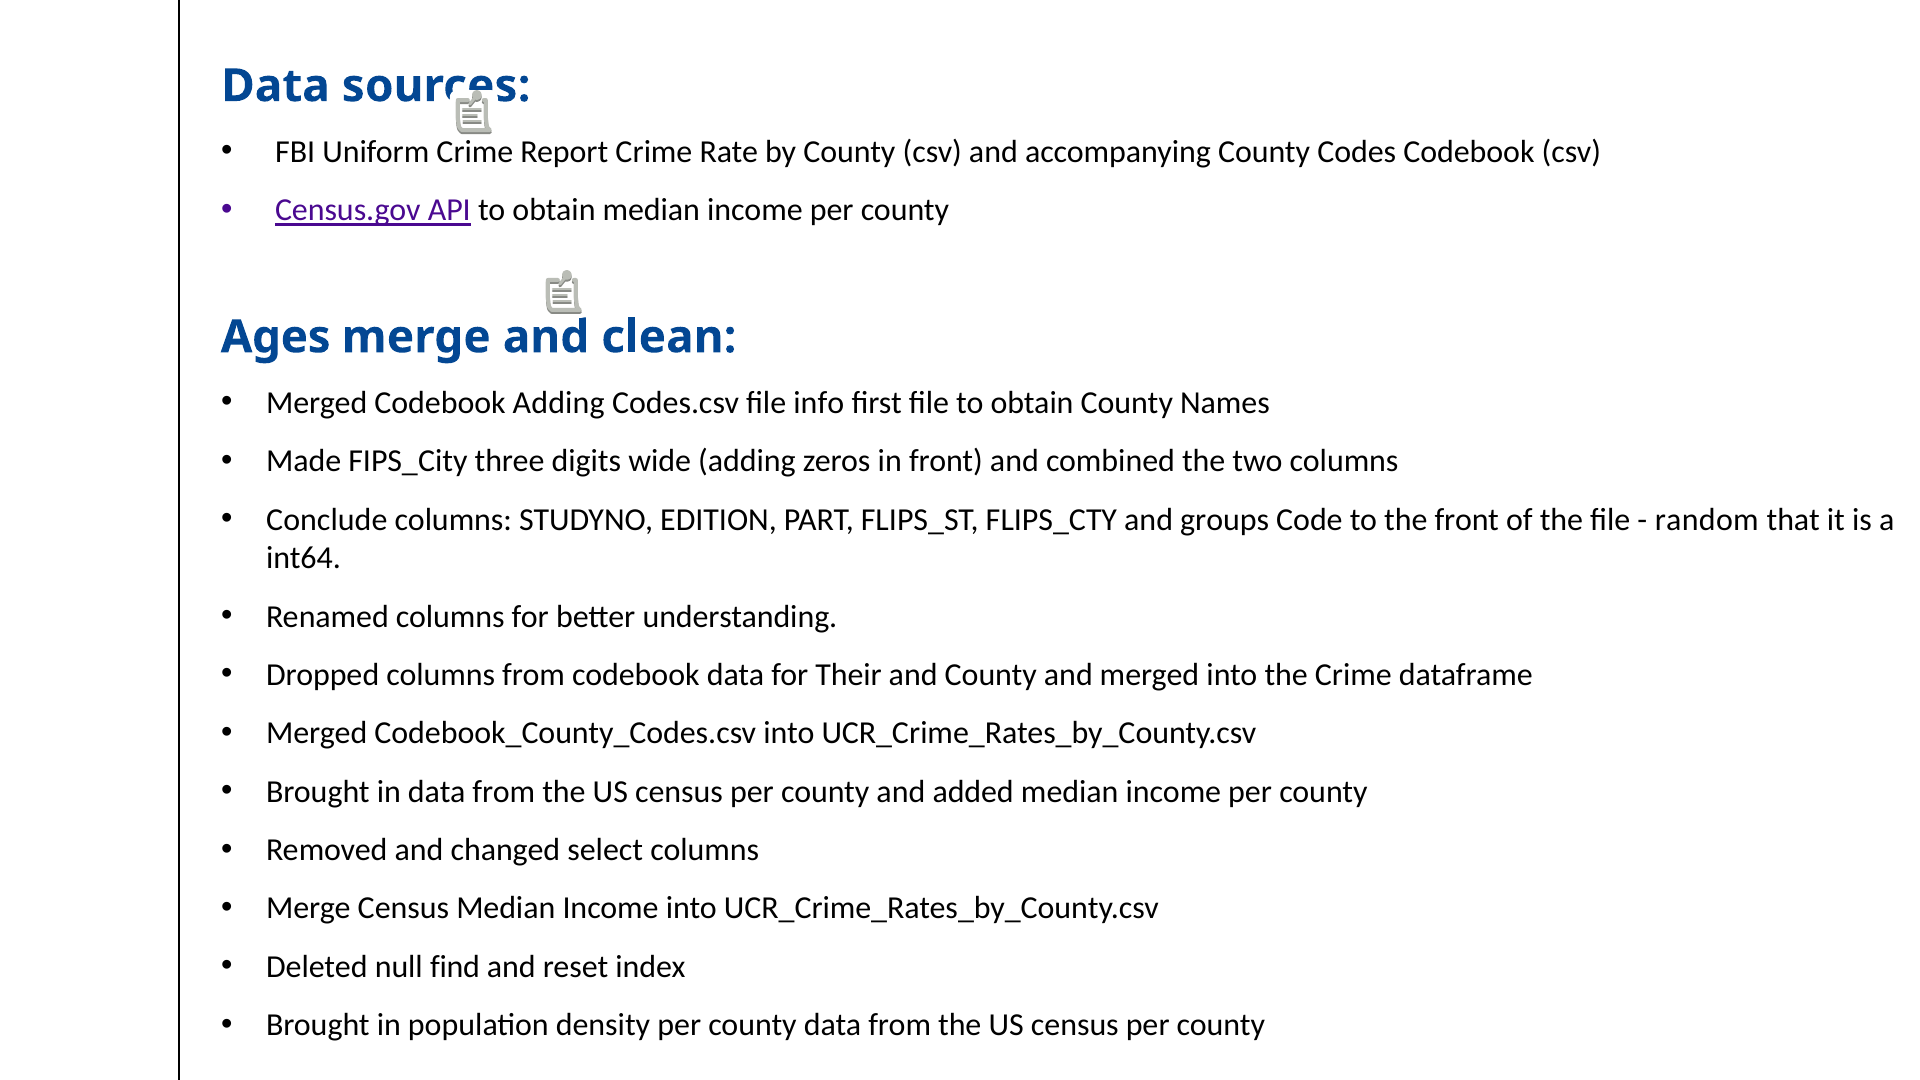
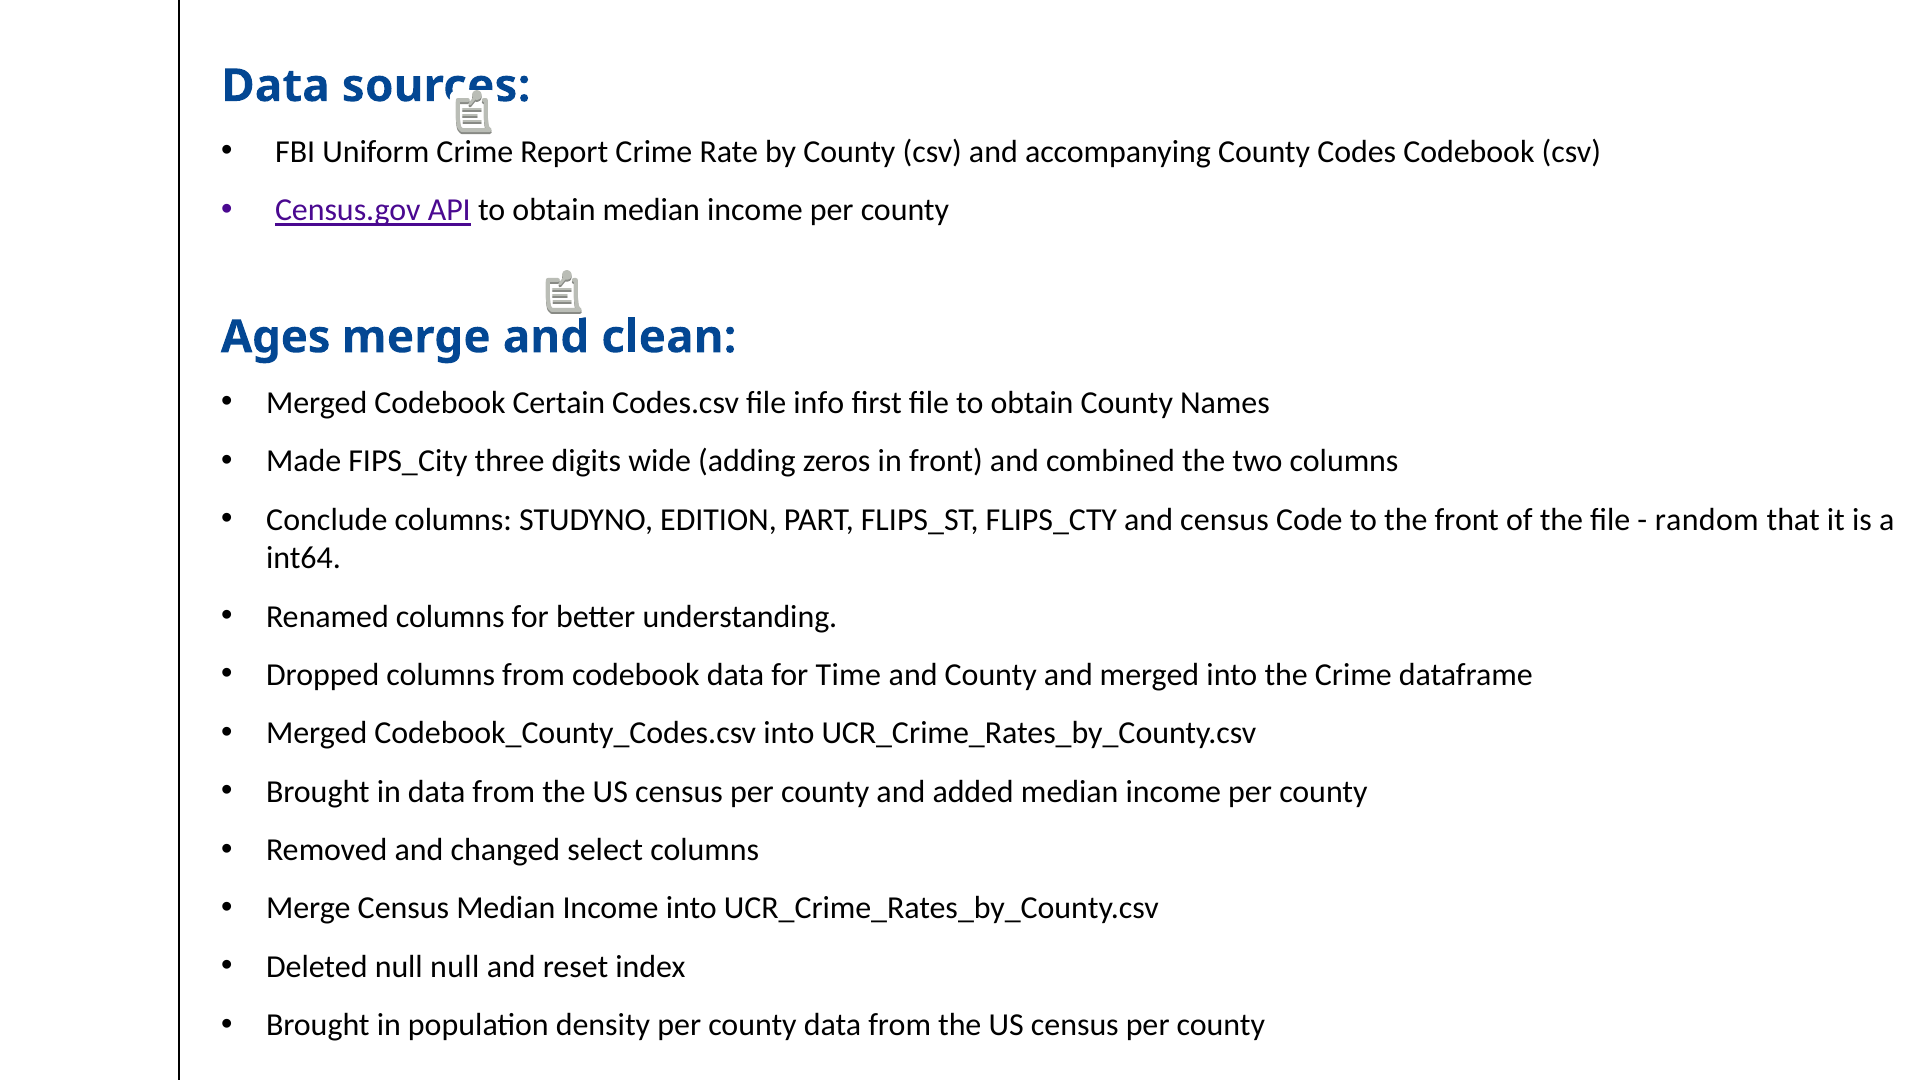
Codebook Adding: Adding -> Certain (559, 403)
and groups: groups -> census (1225, 520)
Their: Their -> Time (848, 675)
null find: find -> null (455, 967)
